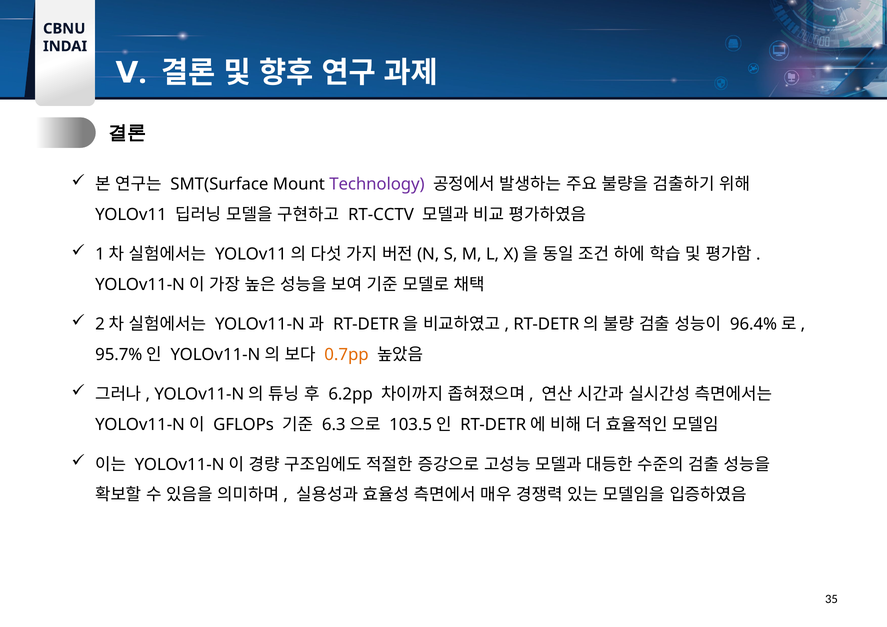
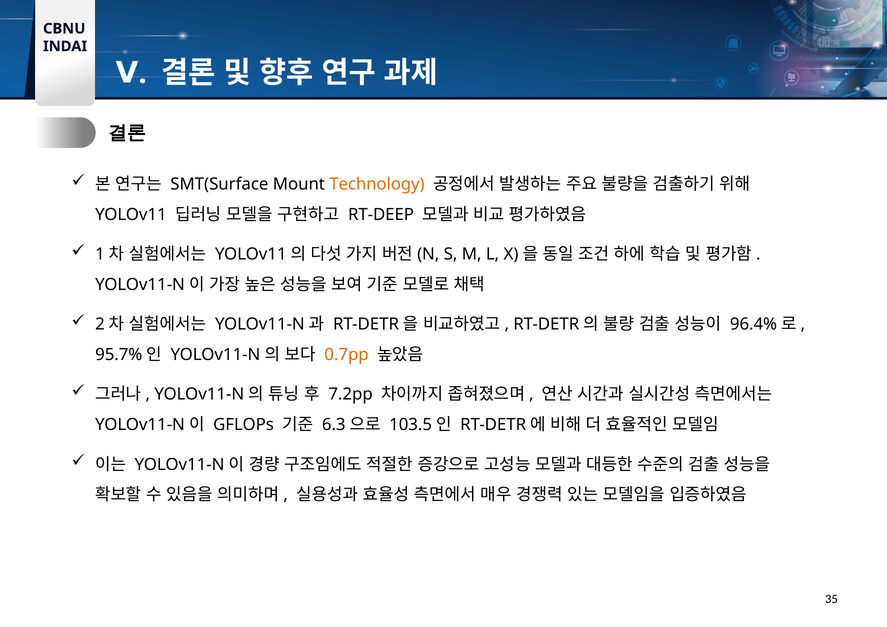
Technology colour: purple -> orange (377, 184)
RT-CCTV: RT-CCTV -> RT-DEEP (381, 215)
6.2pp: 6.2pp -> 7.2pp (351, 395)
